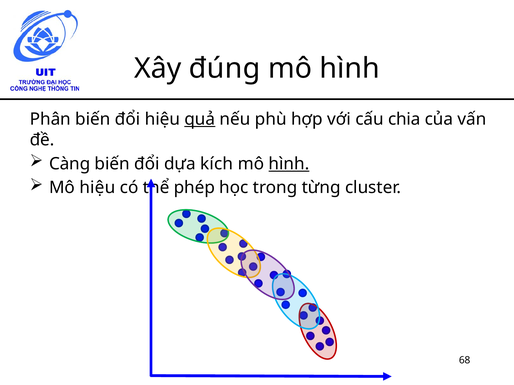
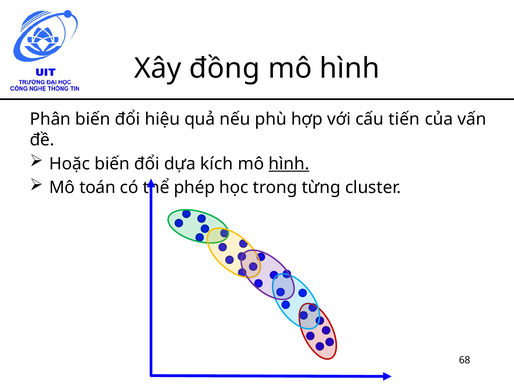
đúng: đúng -> đồng (225, 68)
quả underline: present -> none (200, 119)
chia: chia -> tiến (404, 119)
Càng: Càng -> Hoặc (70, 164)
Mô hiệu: hiệu -> toán (98, 188)
